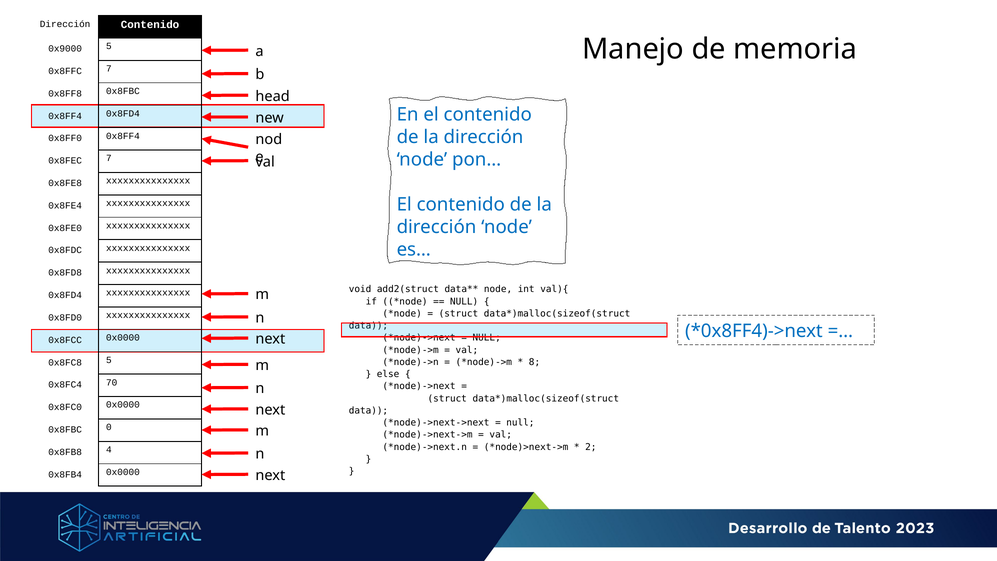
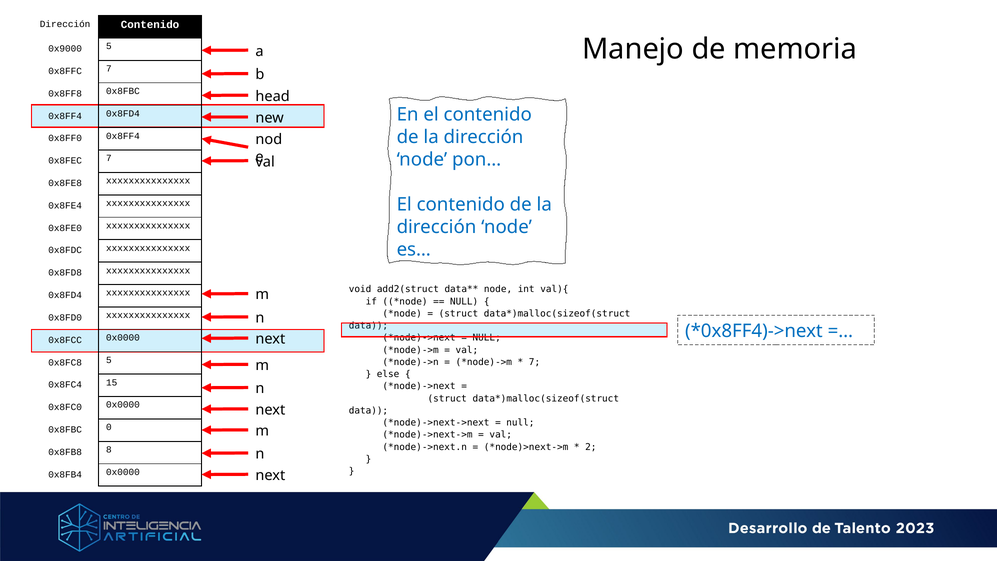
8: 8 -> 7 (534, 362)
70: 70 -> 15 (112, 382)
4: 4 -> 8 (109, 450)
